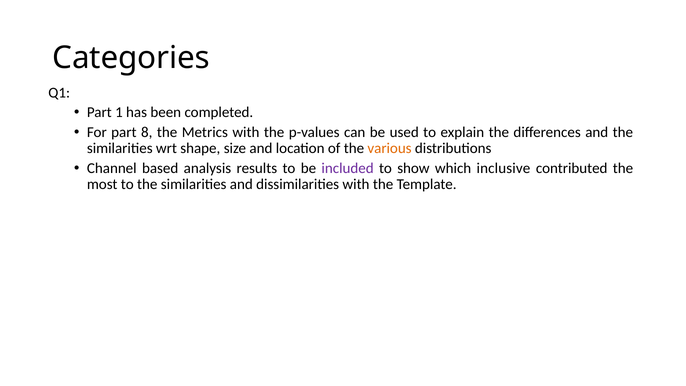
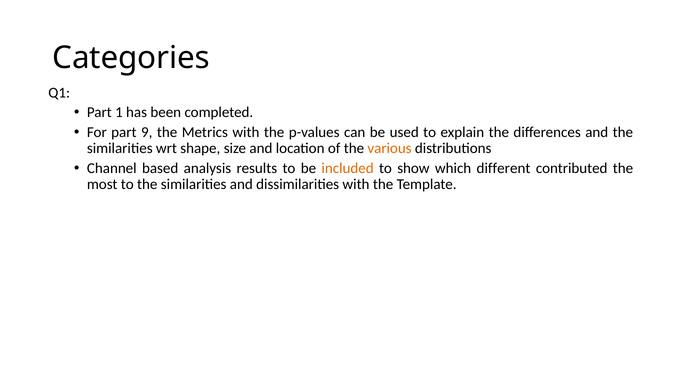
8: 8 -> 9 (147, 132)
included colour: purple -> orange (348, 168)
inclusive: inclusive -> different (504, 168)
